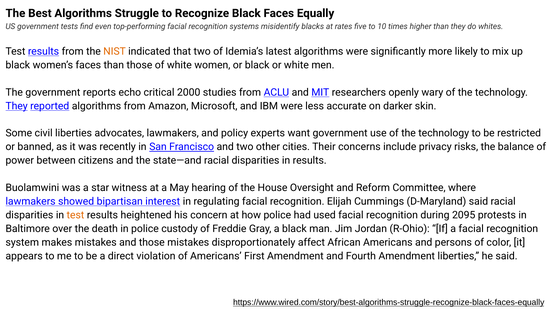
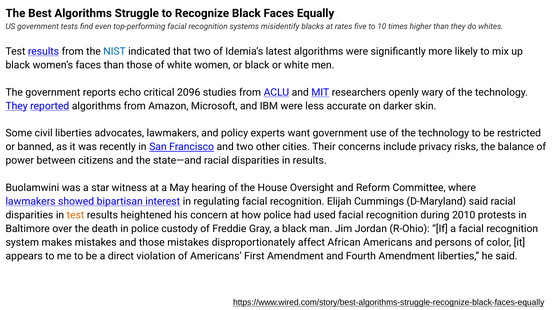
NIST colour: orange -> blue (115, 52)
2000: 2000 -> 2096 (189, 92)
2095: 2095 -> 2010 (464, 215)
